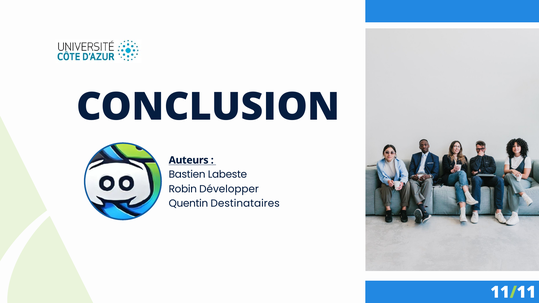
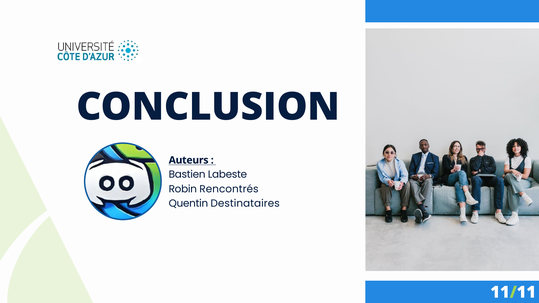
Développer: Développer -> Rencontrés (229, 189)
